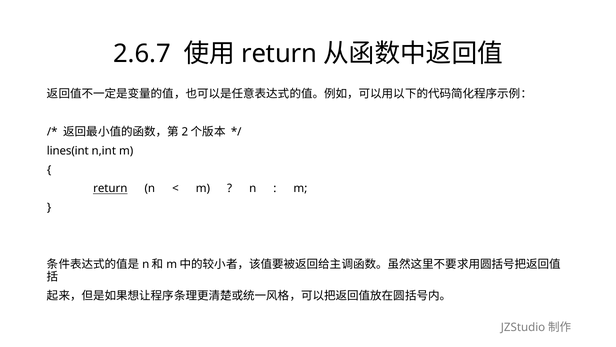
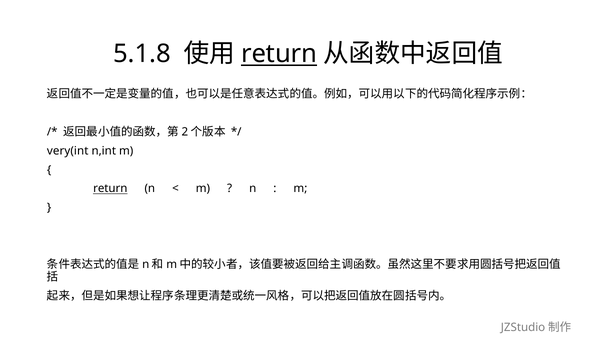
2.6.7: 2.6.7 -> 5.1.8 (142, 54)
return underline: none -> present (279, 54)
lines(int: lines(int -> very(int (68, 151)
